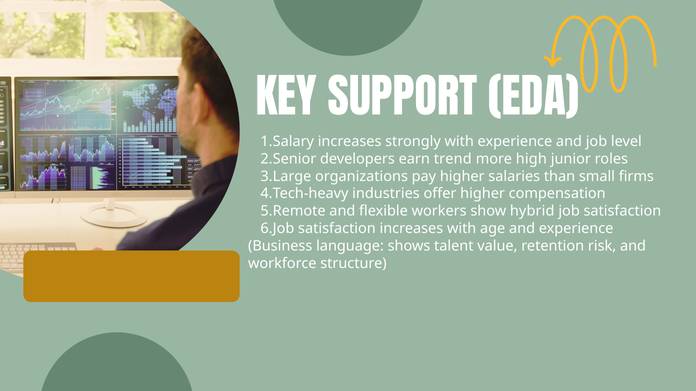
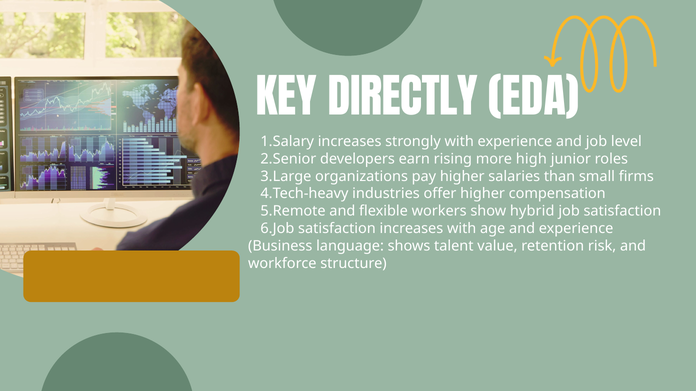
SUPPORT: SUPPORT -> DIRECTLY (403, 100)
trend: trend -> rising (453, 159)
